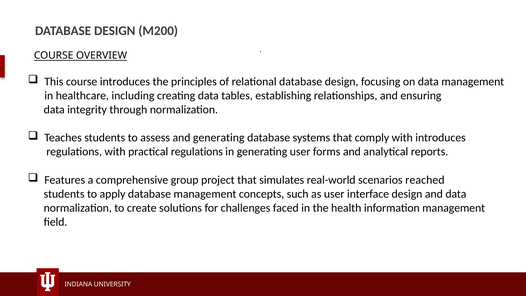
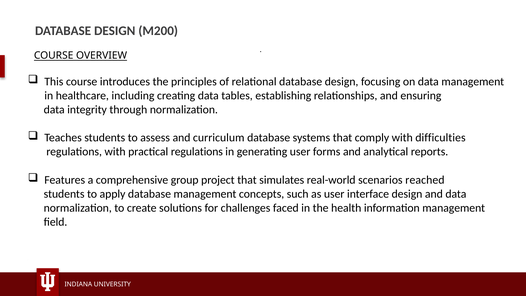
and generating: generating -> curriculum (219, 138)
with introduces: introduces -> difficulties (440, 138)
